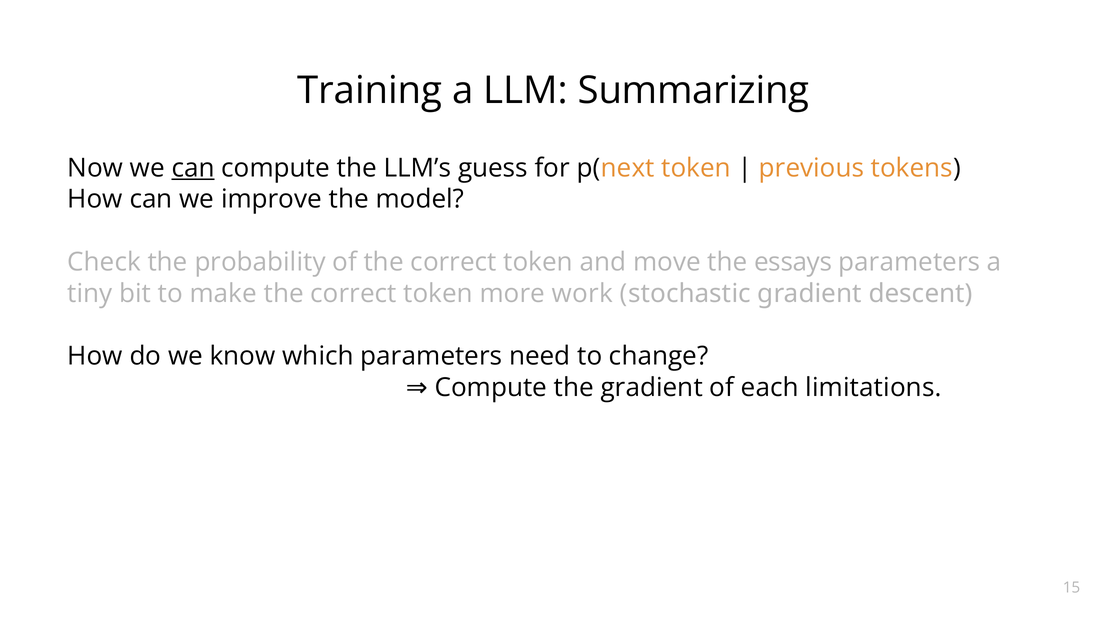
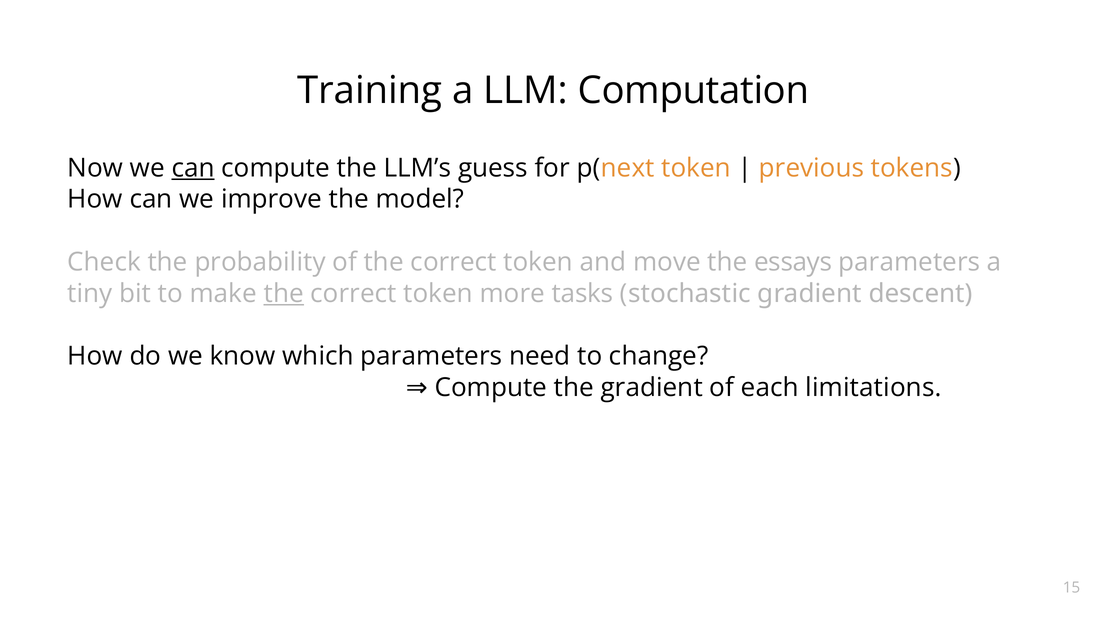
Summarizing: Summarizing -> Computation (693, 91)
the underline: none -> present (284, 294)
work: work -> tasks (583, 294)
